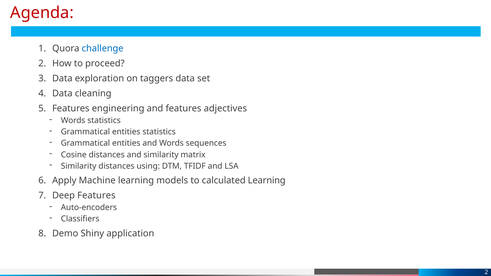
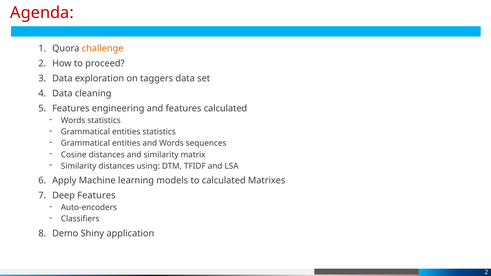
challenge colour: blue -> orange (103, 48)
features adjectives: adjectives -> calculated (225, 109)
calculated Learning: Learning -> Matrixes (267, 181)
